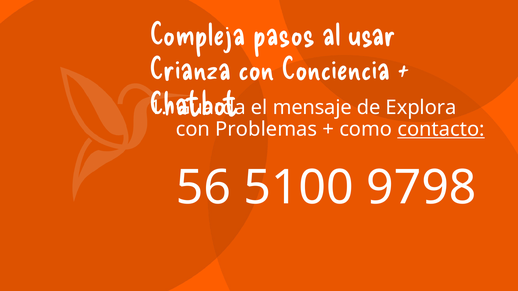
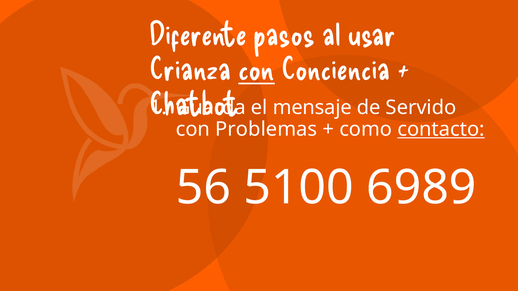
Compleja: Compleja -> Diferente (198, 35)
con underline: none -> present (257, 70)
Explora: Explora -> Servido (421, 108)
9798: 9798 -> 6989 (421, 188)
